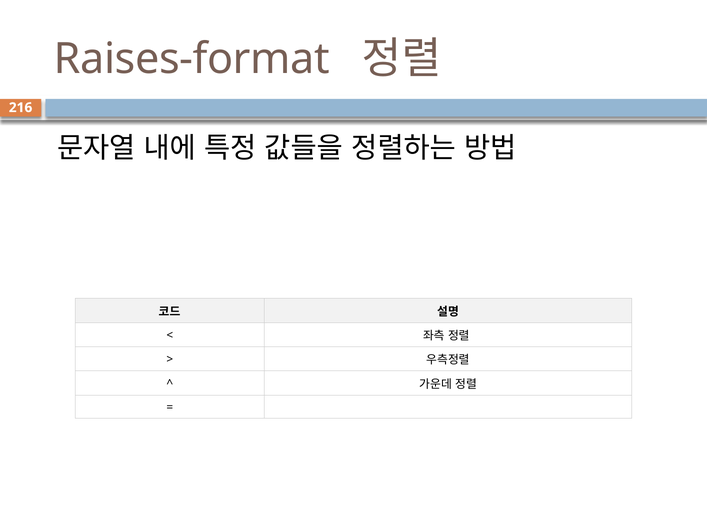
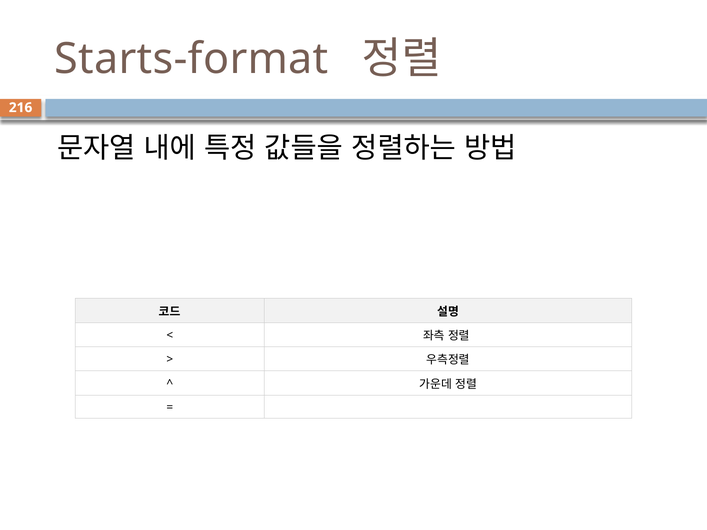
Raises-format: Raises-format -> Starts-format (191, 59)
